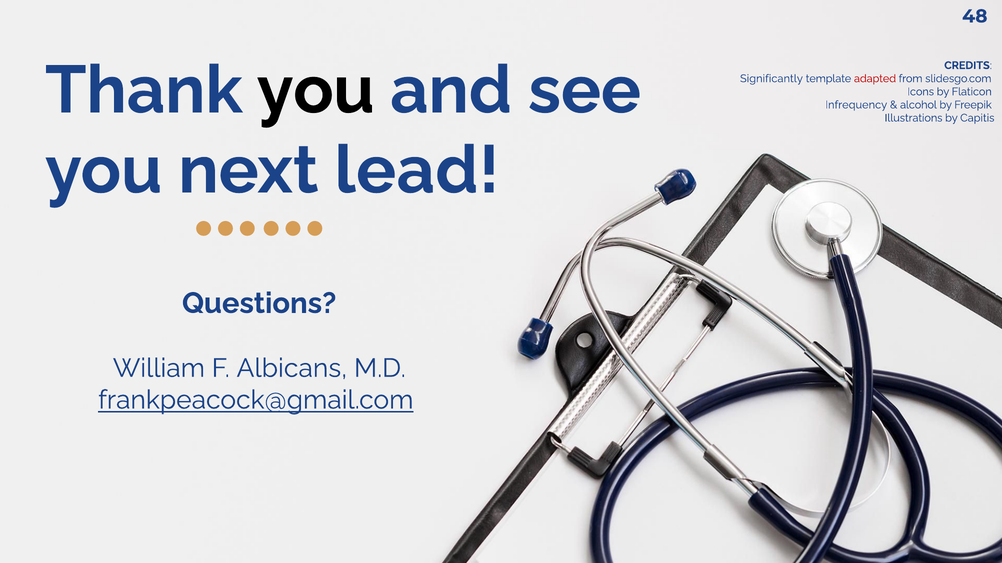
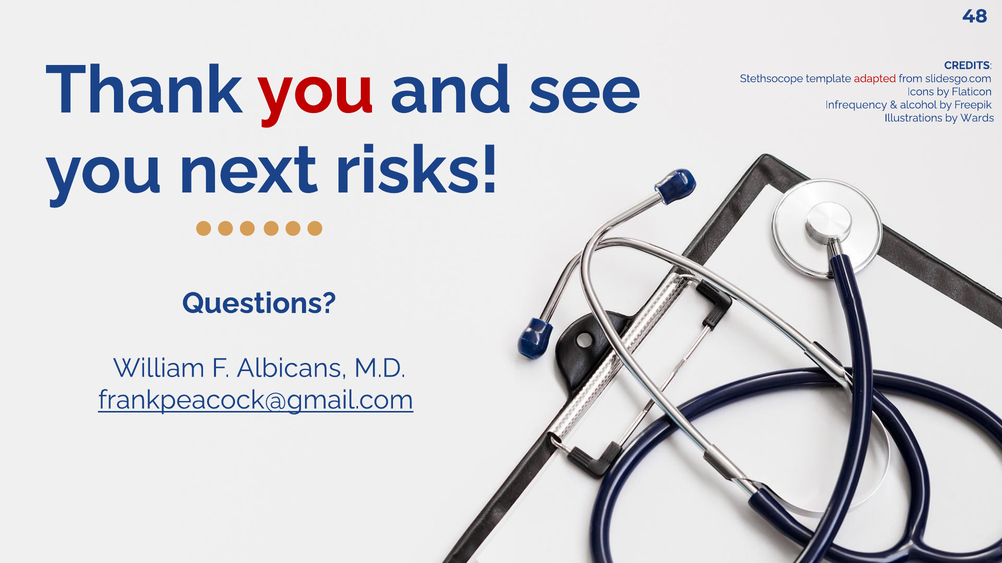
you colour: black -> red (316, 90)
Significantly: Significantly -> Stethsocope (772, 79)
Capitis: Capitis -> Wards (977, 118)
lead: lead -> risks (417, 171)
